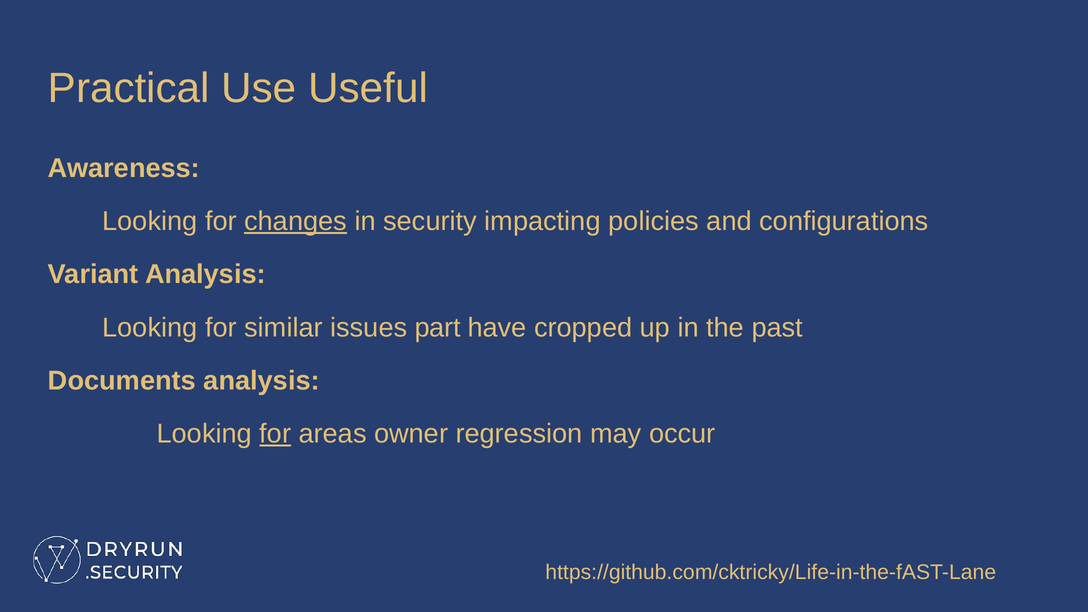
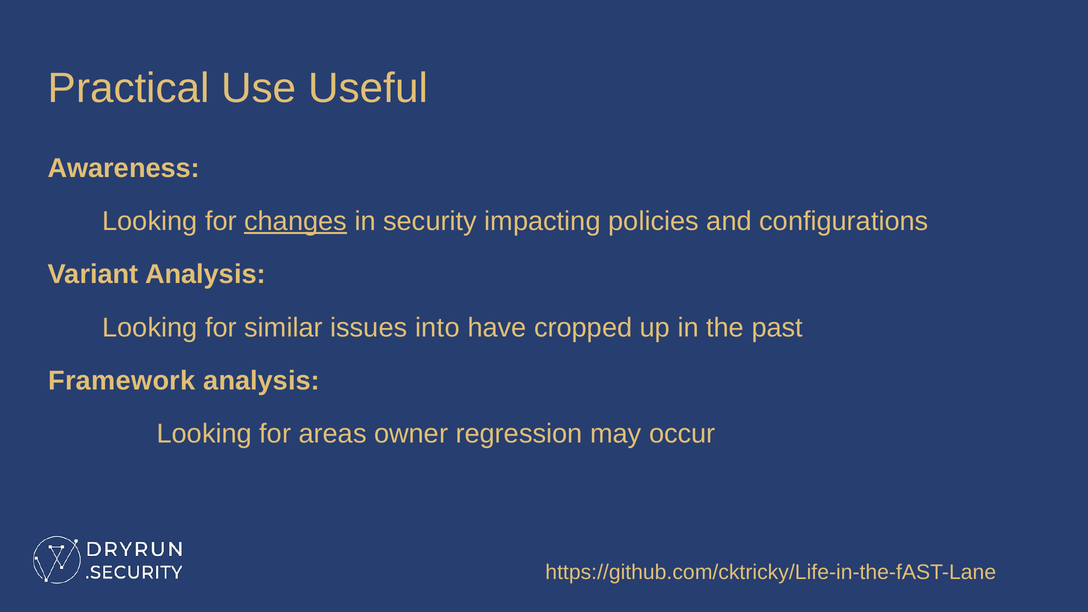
part: part -> into (437, 328)
Documents: Documents -> Framework (122, 381)
for underline: present -> none (275, 434)
